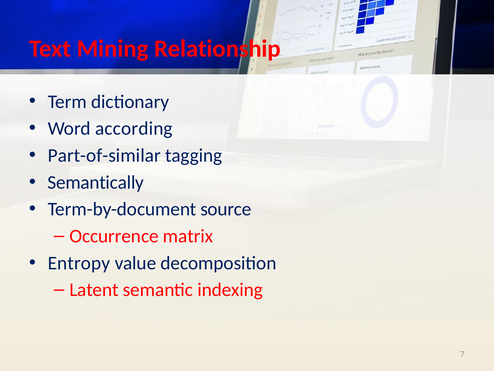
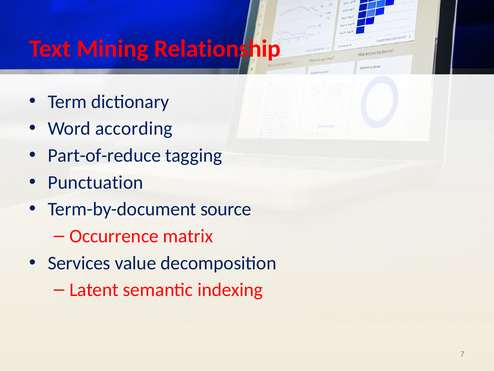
Part-of-similar: Part-of-similar -> Part-of-reduce (104, 155)
Semantically: Semantically -> Punctuation (96, 182)
Entropy: Entropy -> Services (79, 263)
